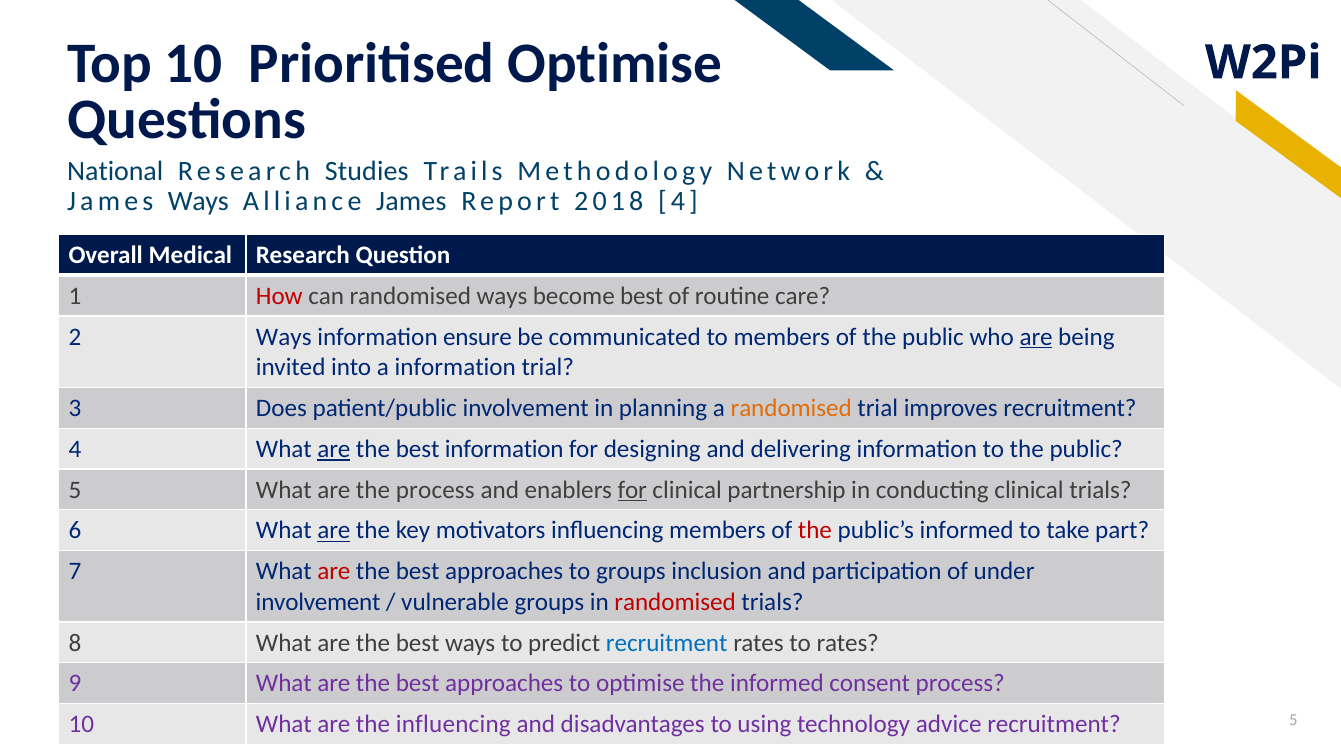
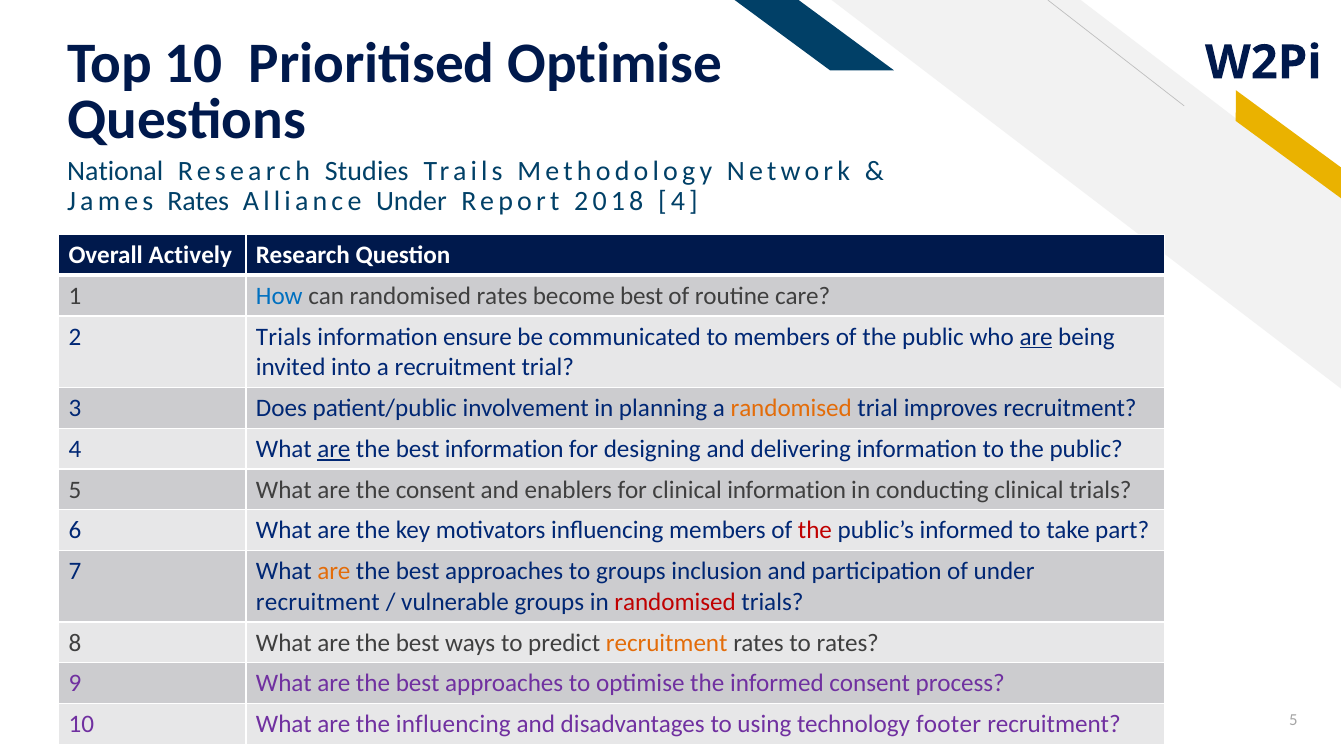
James Ways: Ways -> Rates (198, 202)
Alliance James: James -> Under (411, 202)
Medical: Medical -> Actively (190, 255)
How colour: red -> blue (279, 296)
randomised ways: ways -> rates (502, 296)
2 Ways: Ways -> Trials (284, 337)
a information: information -> recruitment (455, 368)
the process: process -> consent (436, 490)
for underline: present -> none (632, 490)
clinical partnership: partnership -> information (787, 490)
are underline: present -> none (334, 531)
are colour: red -> orange (334, 572)
involvement: involvement -> recruitment (318, 602)
recruitment colour: blue -> orange (667, 643)
advice: advice -> footer (949, 725)
